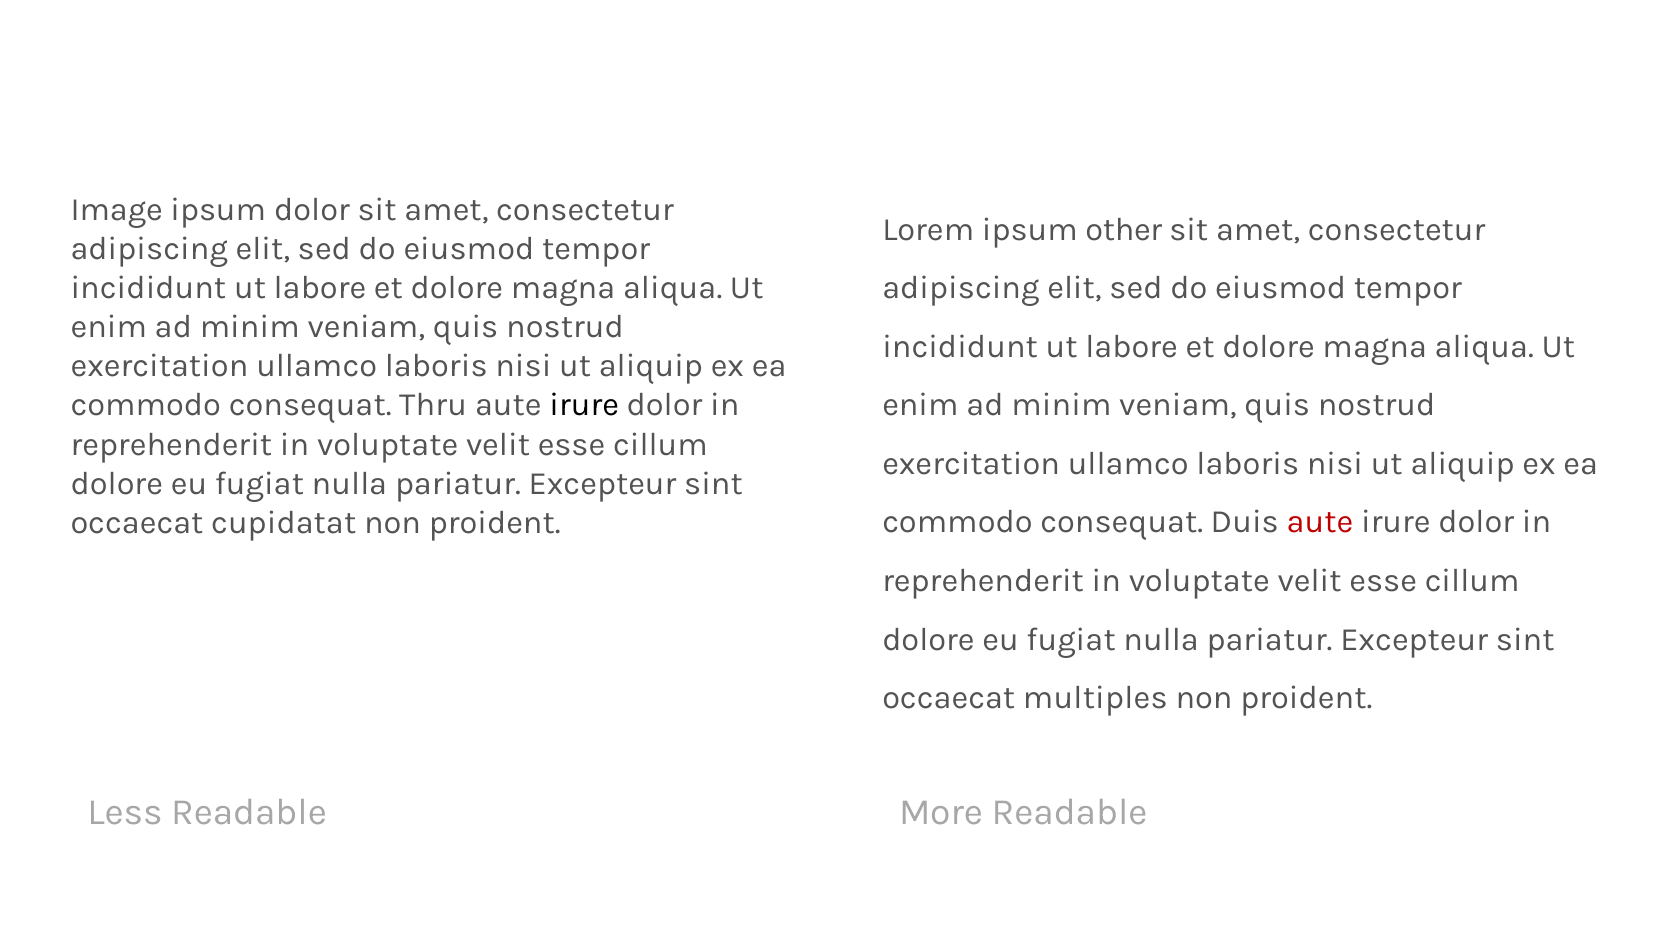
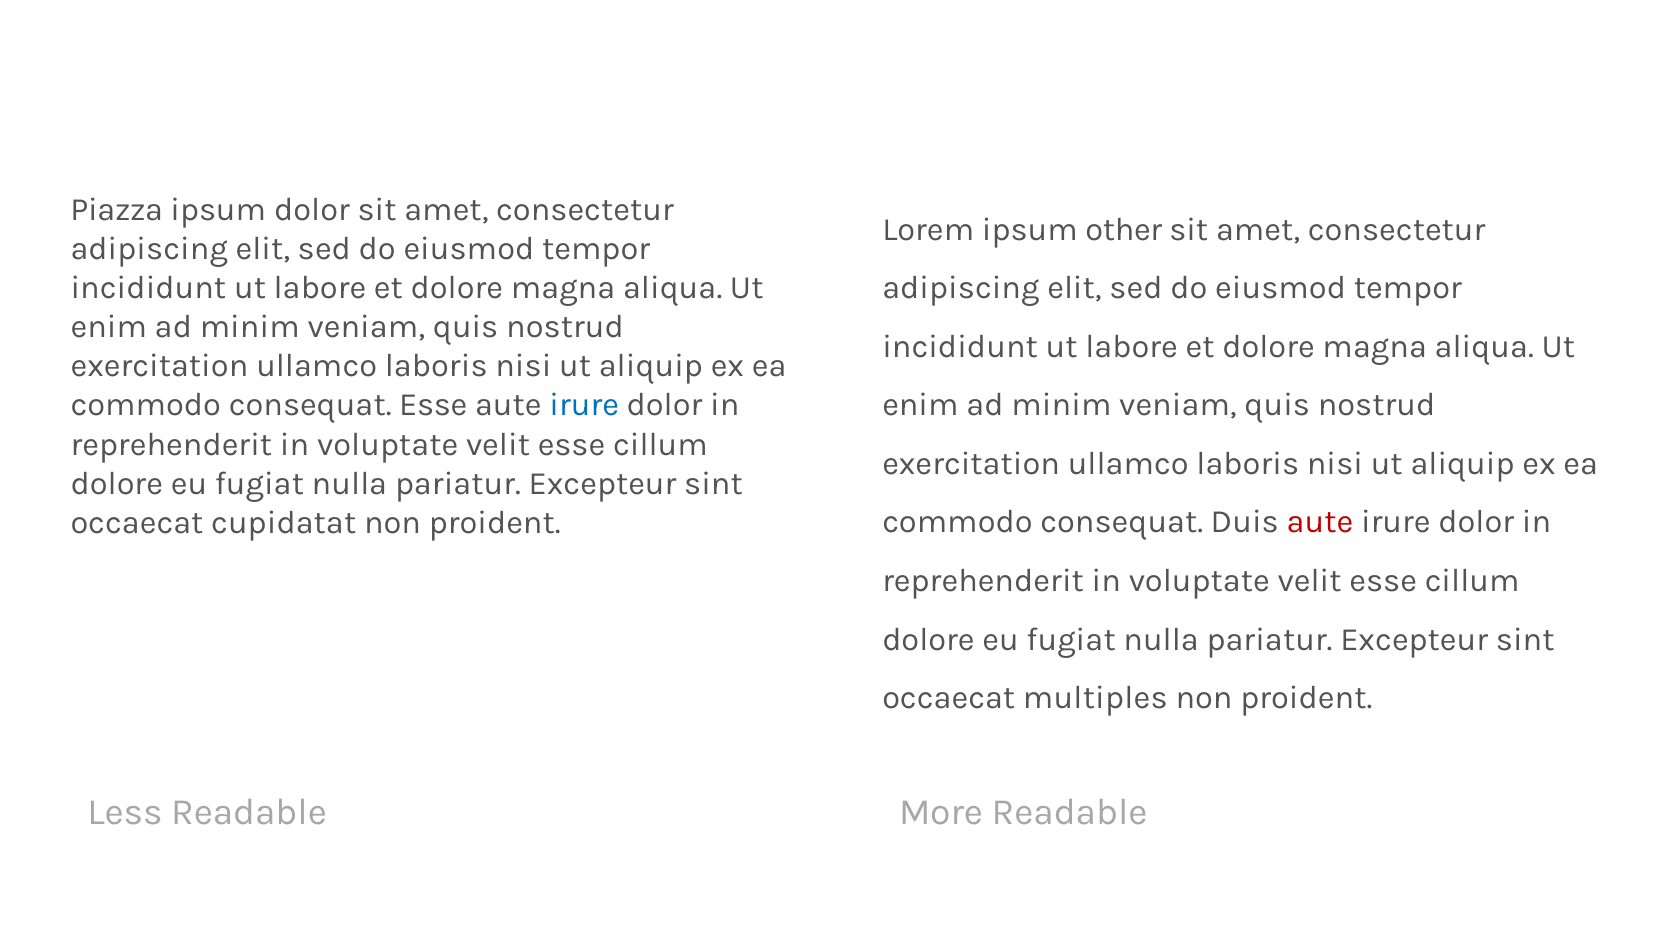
Image: Image -> Piazza (117, 210)
consequat Thru: Thru -> Esse (433, 405)
irure colour: black -> blue (584, 405)
